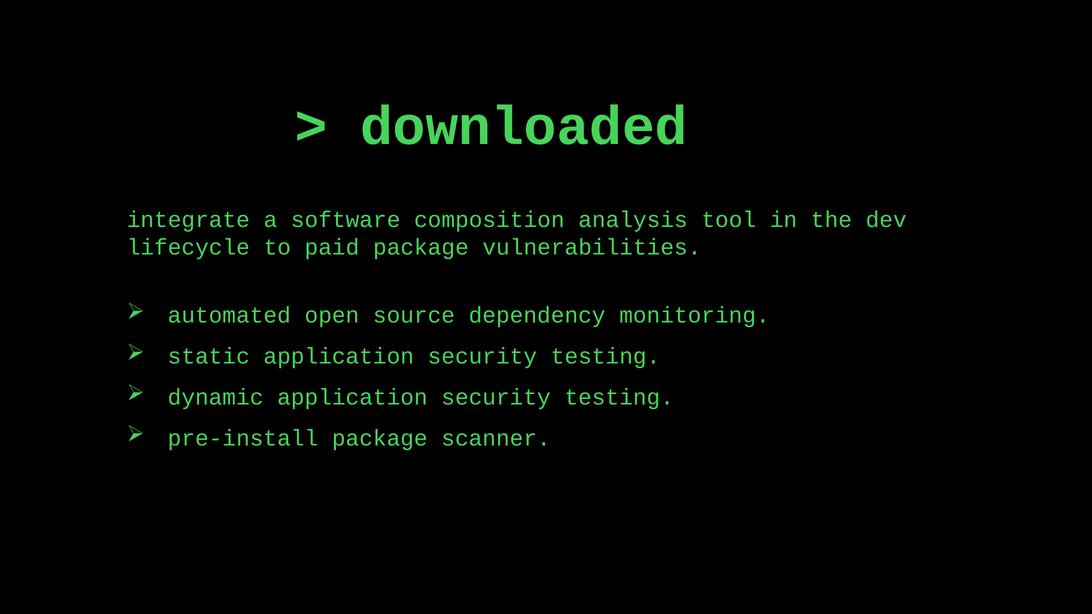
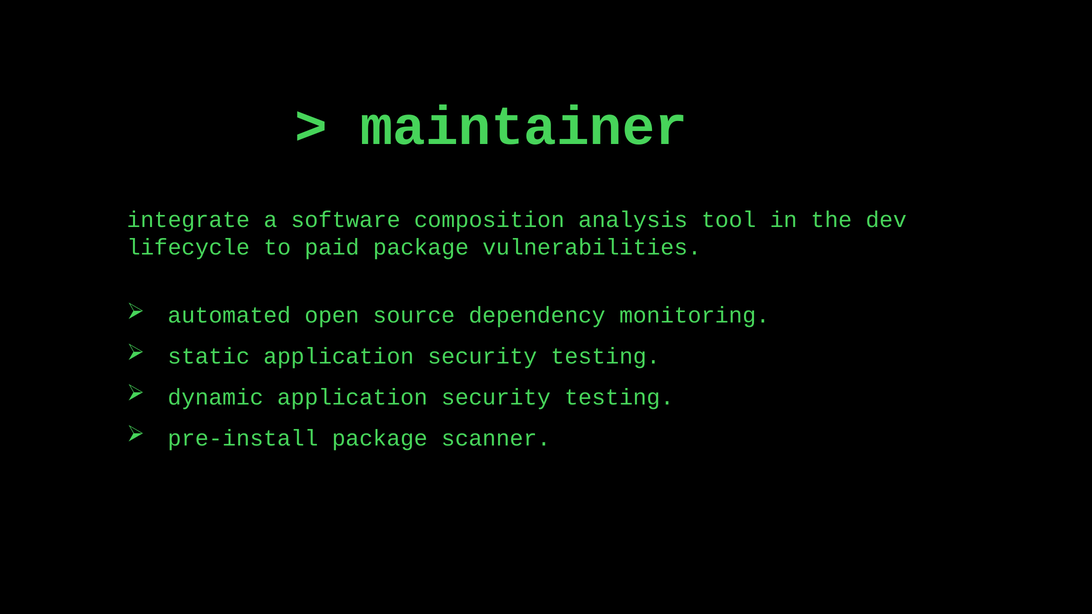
downloaded: downloaded -> maintainer (524, 126)
